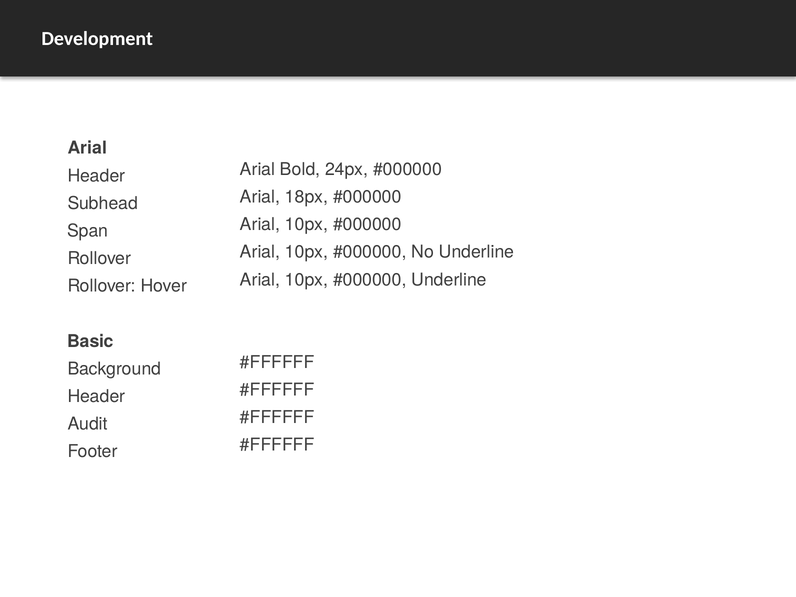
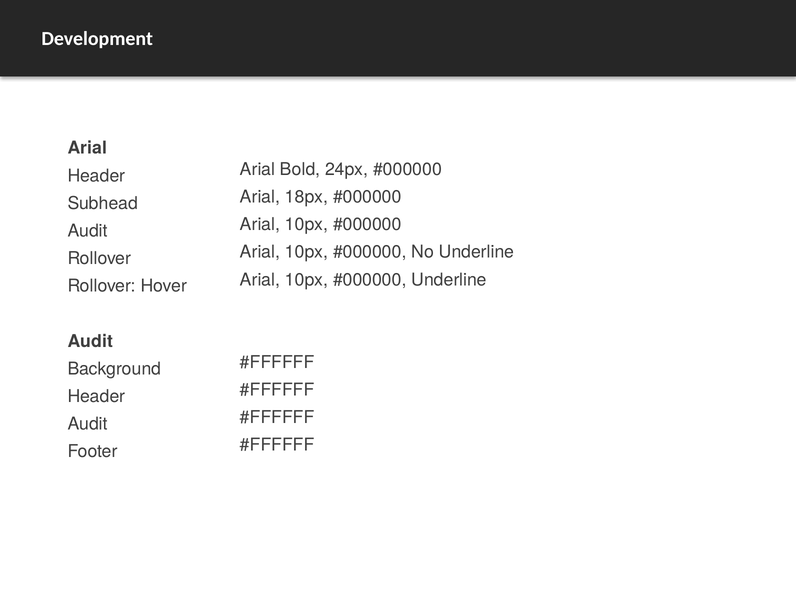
Span: Span -> Audit (88, 231)
Basic: Basic -> Audit (90, 341)
